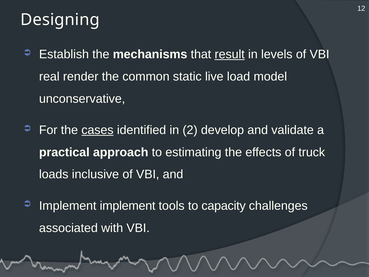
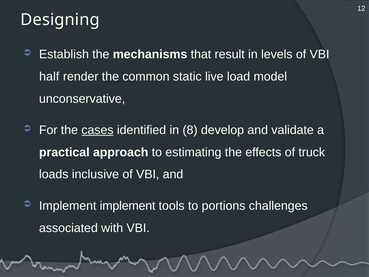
result underline: present -> none (230, 54)
real: real -> half (49, 76)
2: 2 -> 8 (190, 130)
capacity: capacity -> portions (224, 206)
